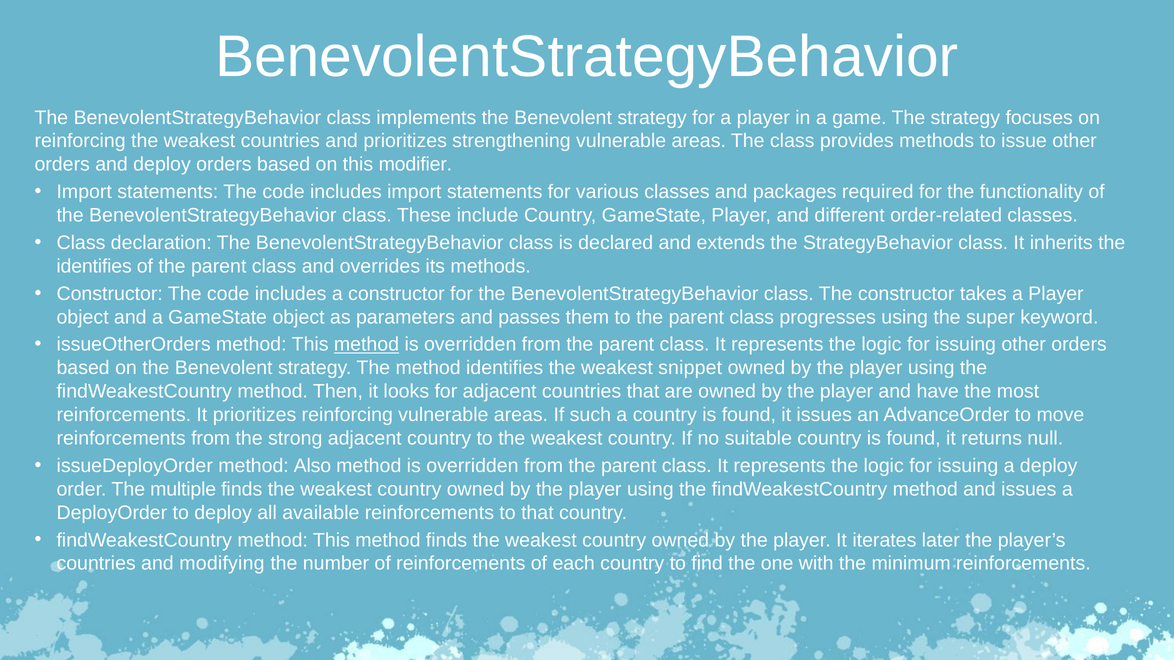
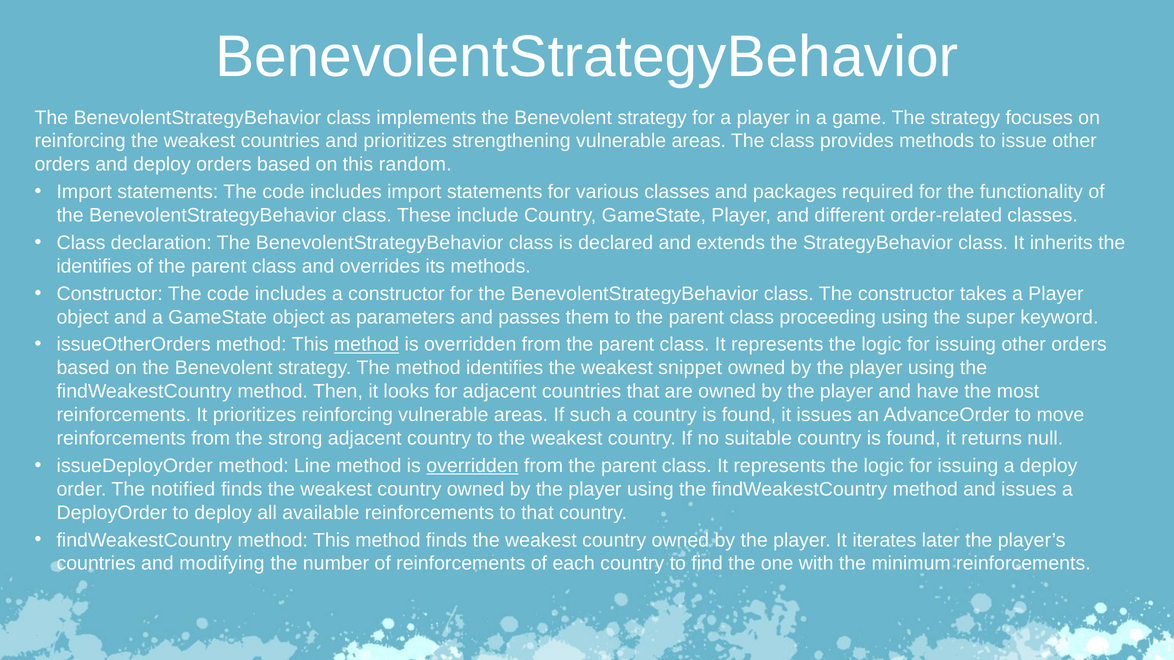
modifier: modifier -> random (415, 165)
progresses: progresses -> proceeding (828, 317)
Also: Also -> Line (312, 466)
overridden underline: none -> present (472, 466)
multiple: multiple -> notified (183, 489)
